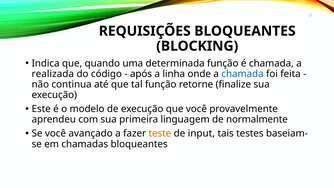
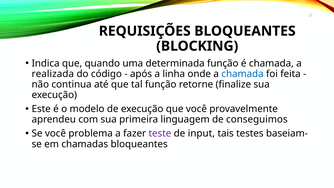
normalmente: normalmente -> conseguimos (257, 119)
avançado: avançado -> problema (91, 133)
teste colour: orange -> purple (160, 133)
